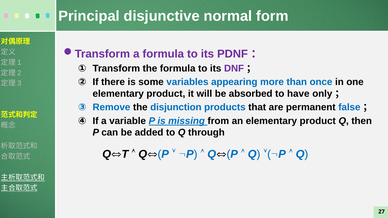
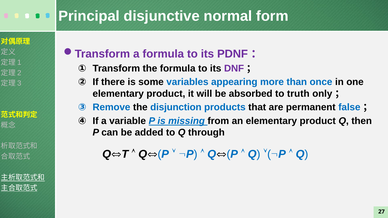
have: have -> truth (298, 94)
